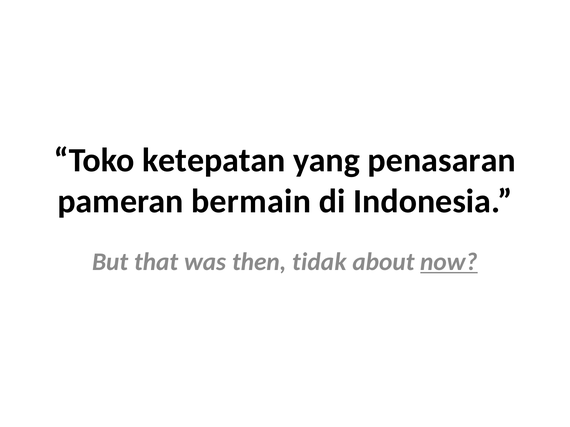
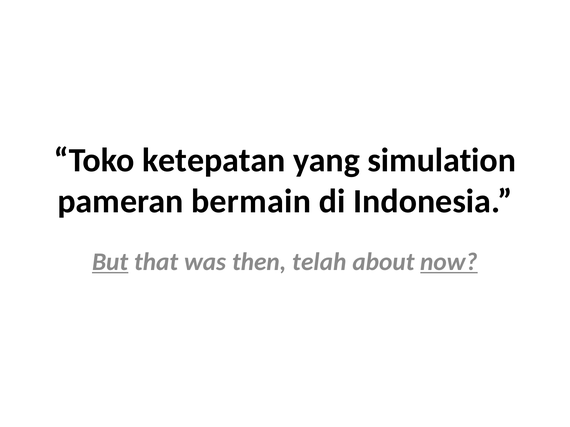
penasaran: penasaran -> simulation (442, 161)
But underline: none -> present (110, 262)
tidak: tidak -> telah (319, 262)
